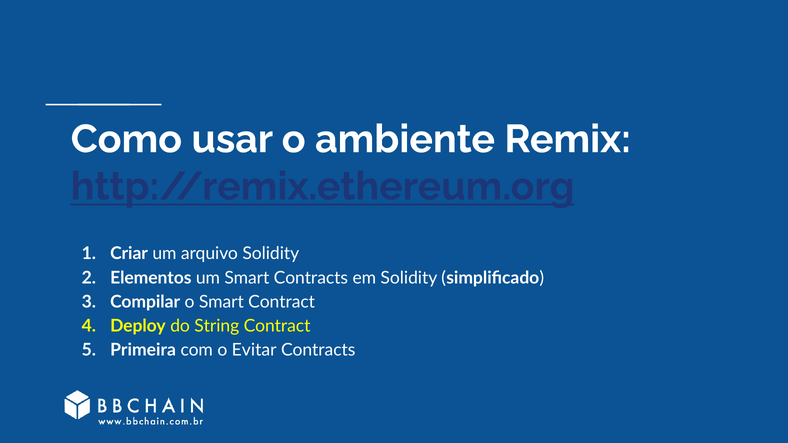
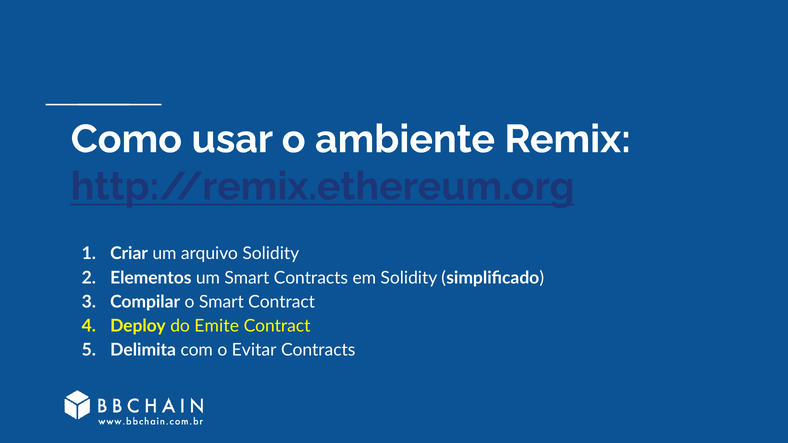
String: String -> Emite (217, 326)
Primeira: Primeira -> Delimita (143, 350)
